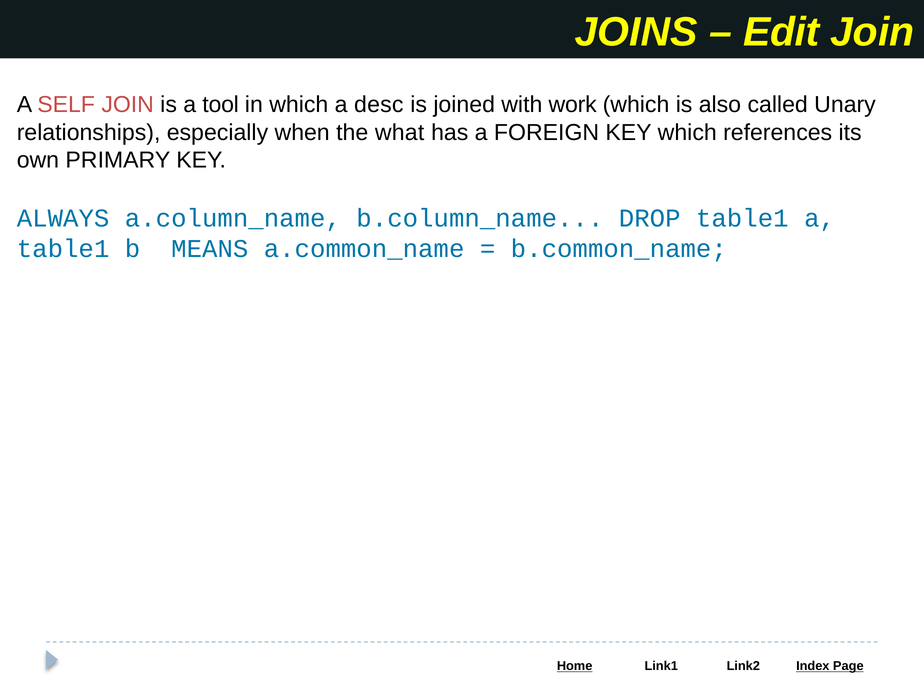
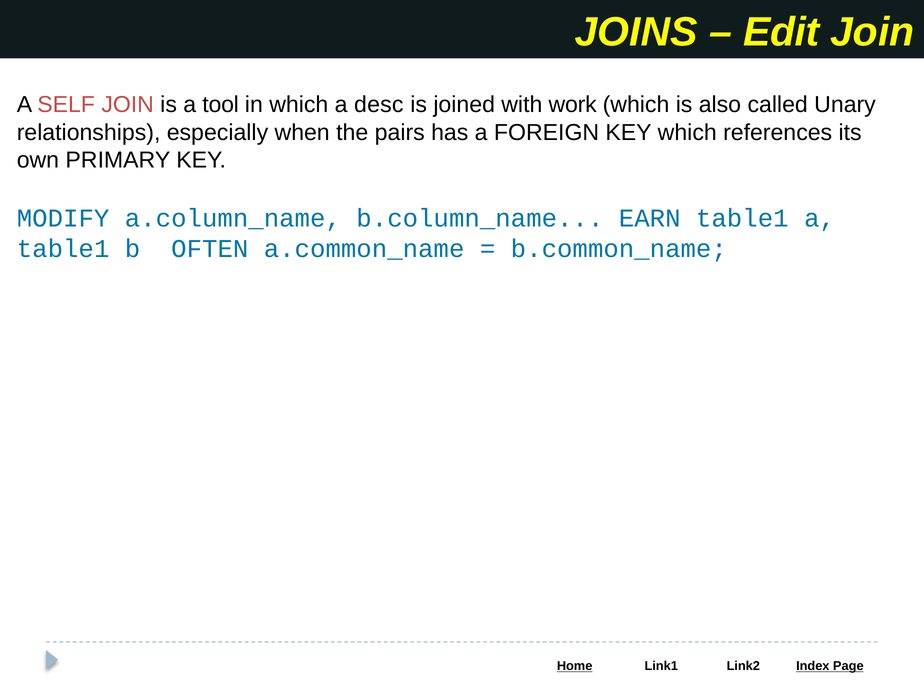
what: what -> pairs (400, 132)
ALWAYS: ALWAYS -> MODIFY (63, 218)
DROP: DROP -> EARN (650, 218)
MEANS: MEANS -> OFTEN (210, 249)
